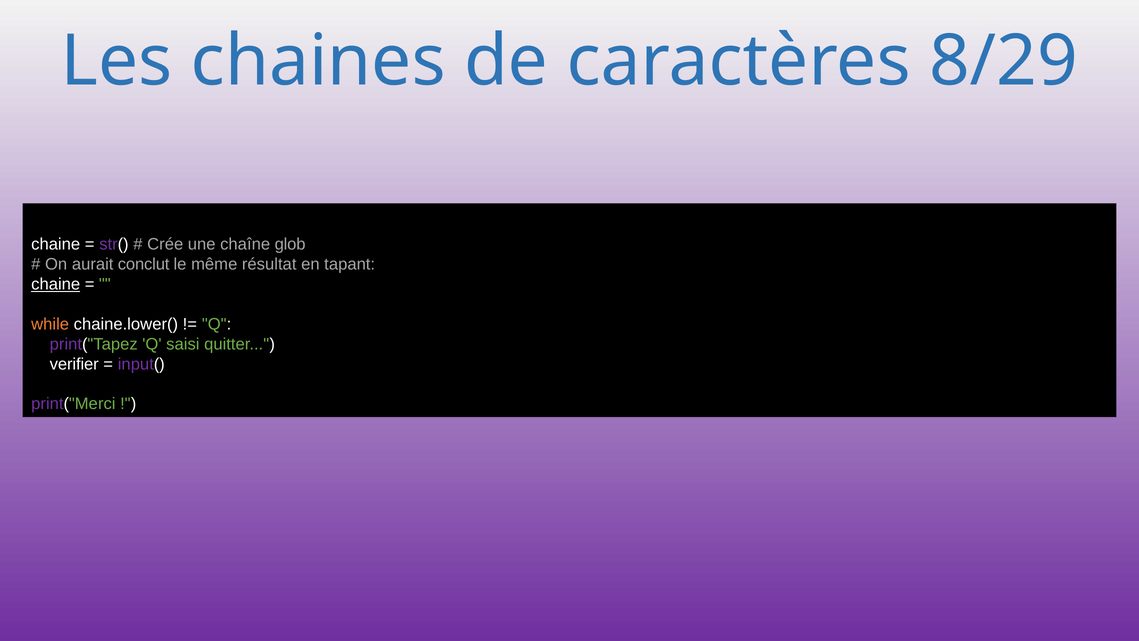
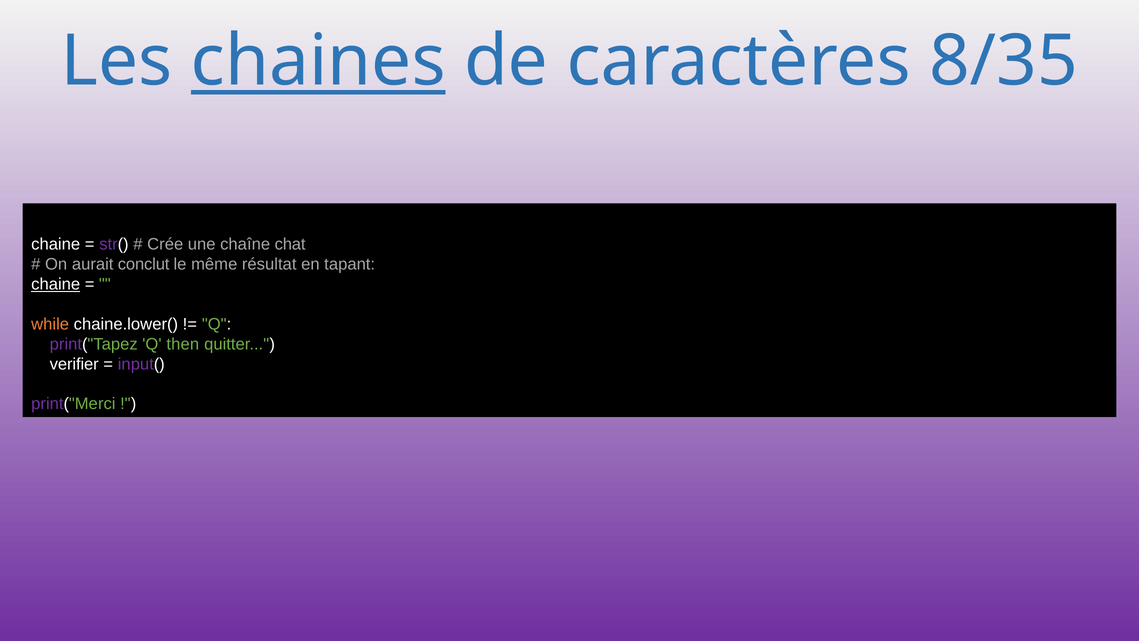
chaines underline: none -> present (318, 61)
8/29: 8/29 -> 8/35 (1004, 61)
glob: glob -> chat (290, 244)
saisi: saisi -> then (183, 344)
